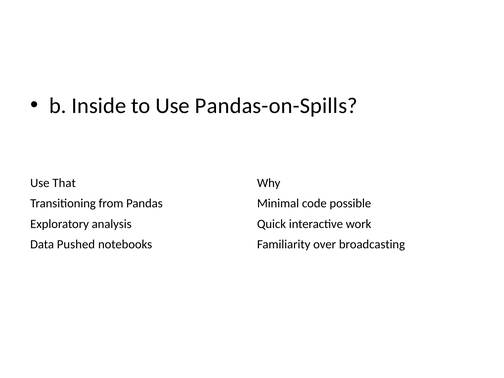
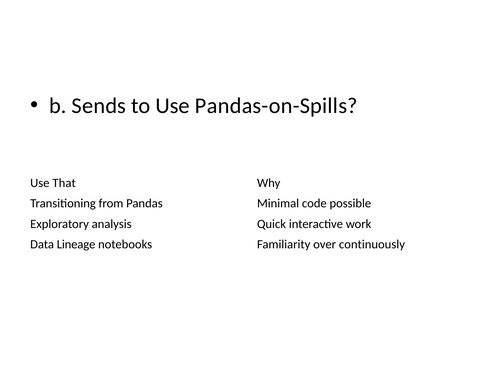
Inside: Inside -> Sends (99, 106)
Pushed: Pushed -> Lineage (76, 244)
broadcasting: broadcasting -> continuously (372, 244)
